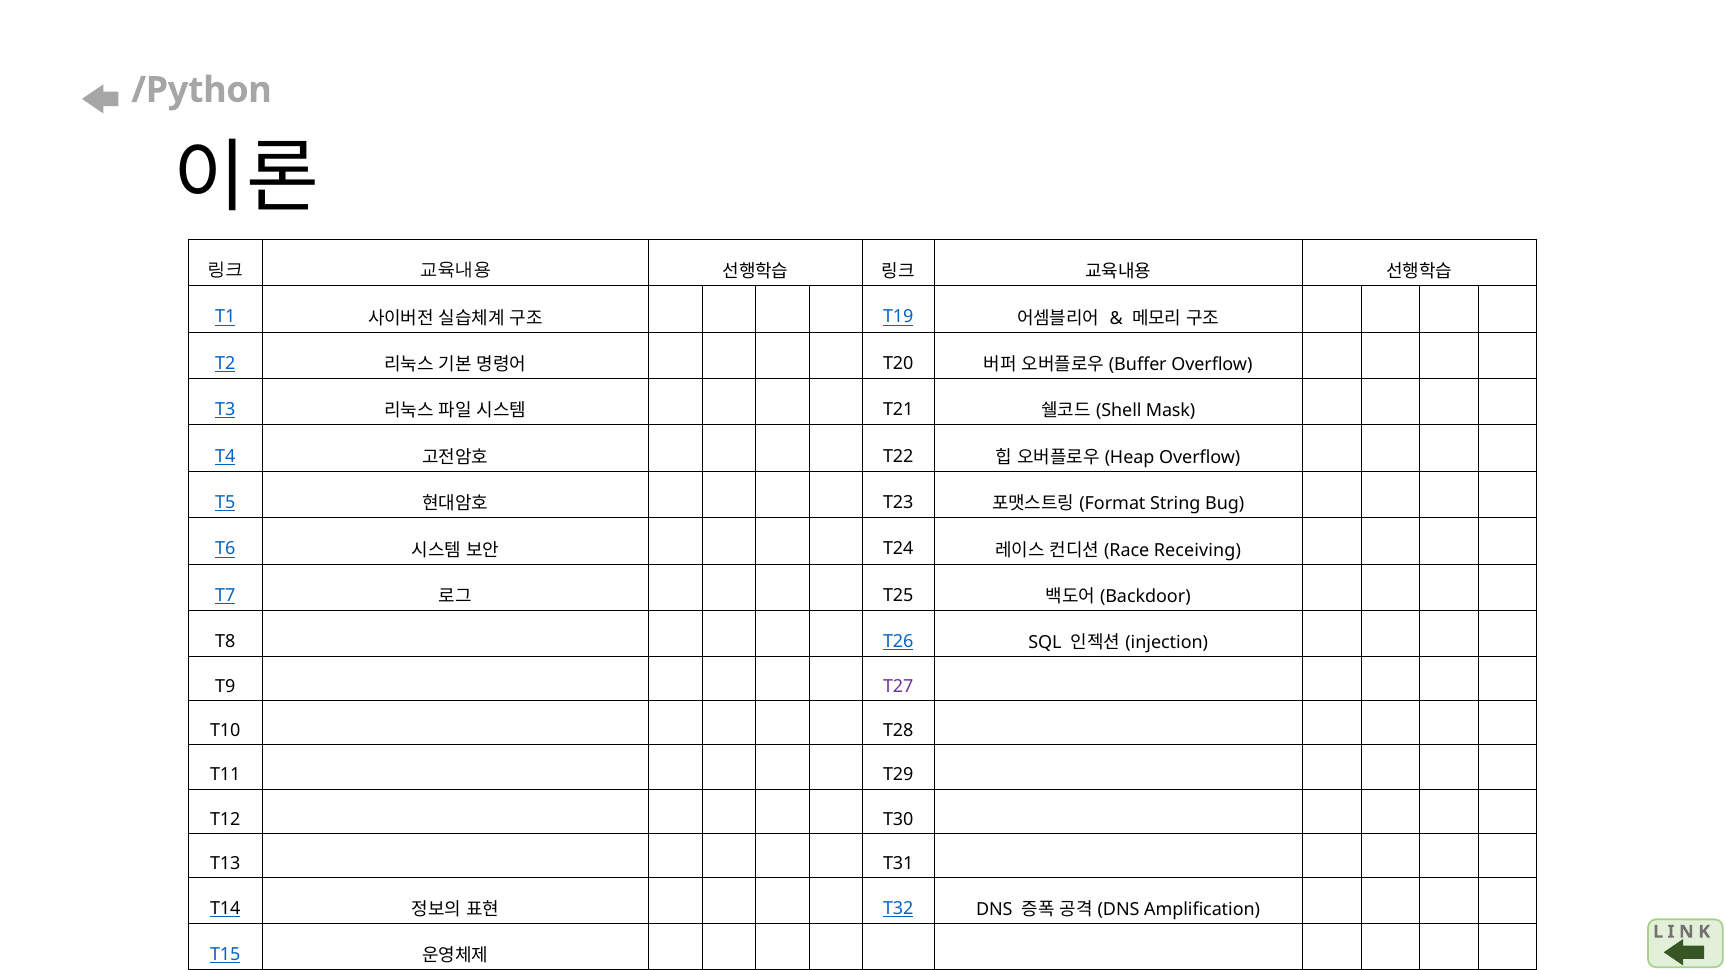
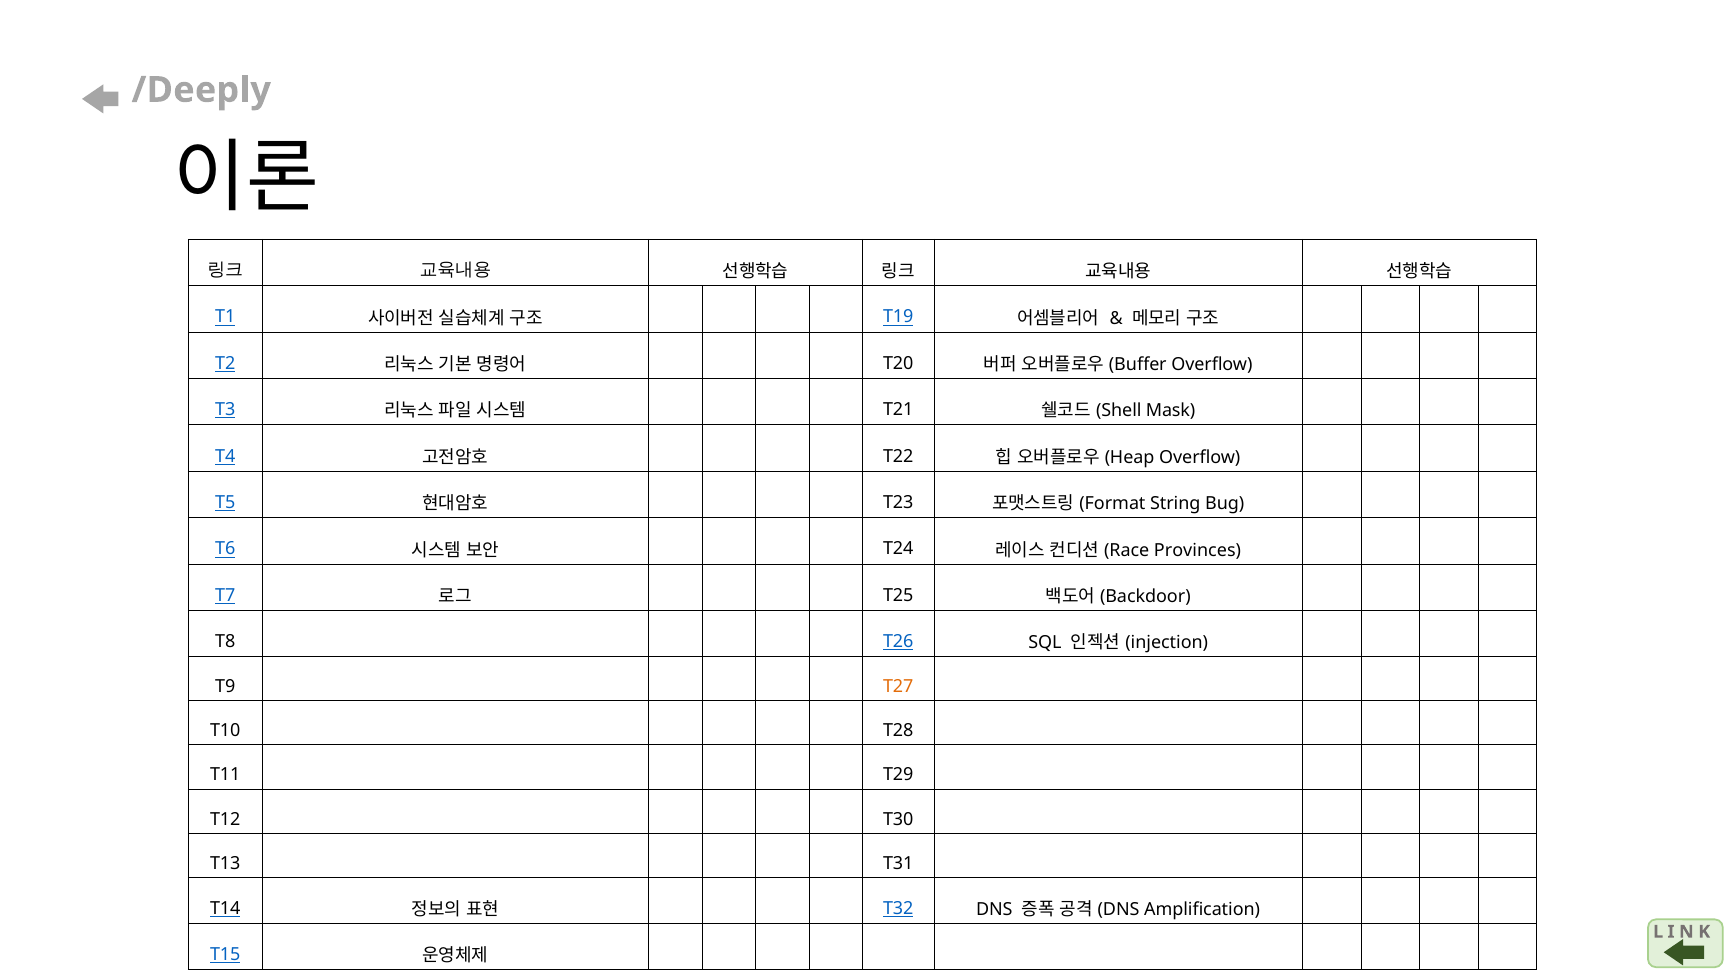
/Python: /Python -> /Deeply (201, 90)
Receiving: Receiving -> Provinces (1198, 550)
T27 colour: purple -> orange (898, 687)
